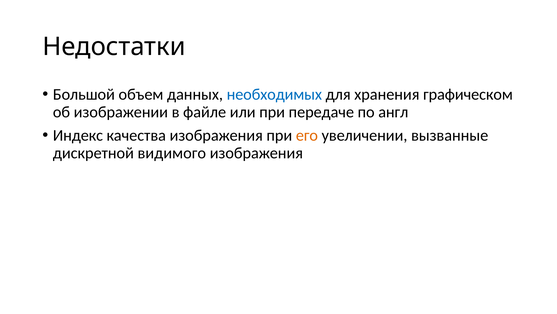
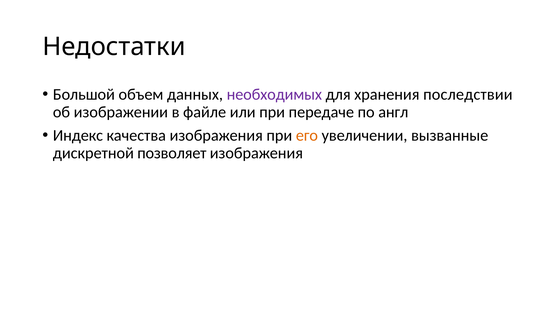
необходимых colour: blue -> purple (274, 94)
графическом: графическом -> последствии (468, 94)
видимого: видимого -> позволяет (172, 153)
